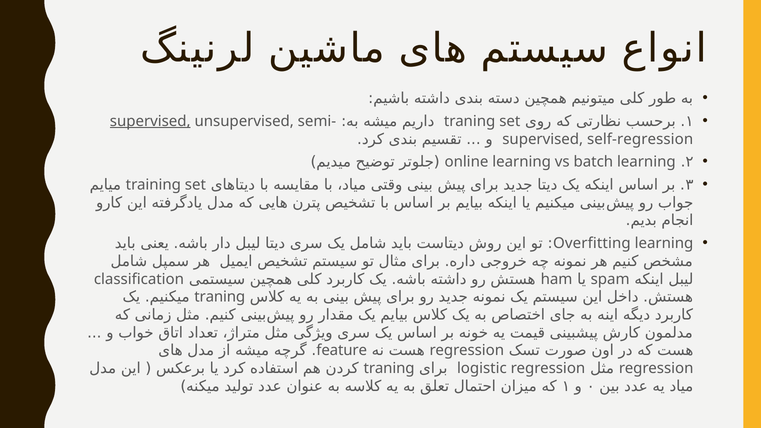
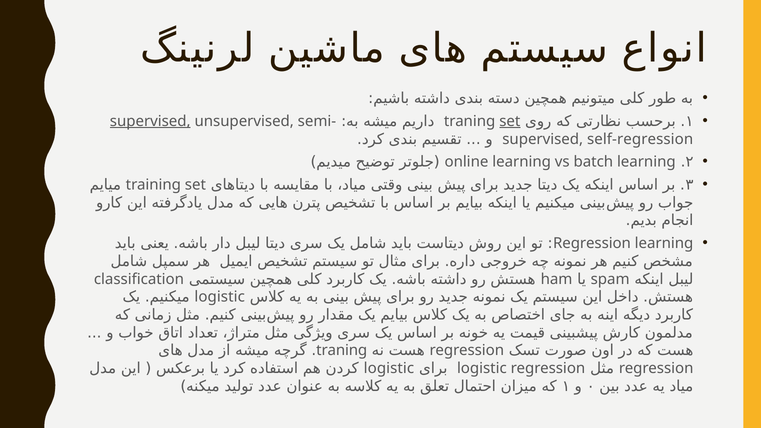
set underline: none -> present (510, 121)
Overfitting: Overfitting -> Regression (592, 243)
traning: traning -> logistic (220, 297)
feature: feature -> traning (342, 351)
traning: traning -> logistic (389, 368)
